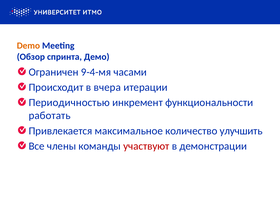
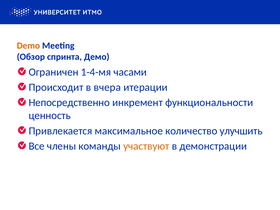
9-4-мя: 9-4-мя -> 1-4-мя (96, 72)
Периодичностью: Периодичностью -> Непосредственно (69, 103)
работать: работать -> ценность (50, 116)
участвуют colour: red -> orange (146, 146)
